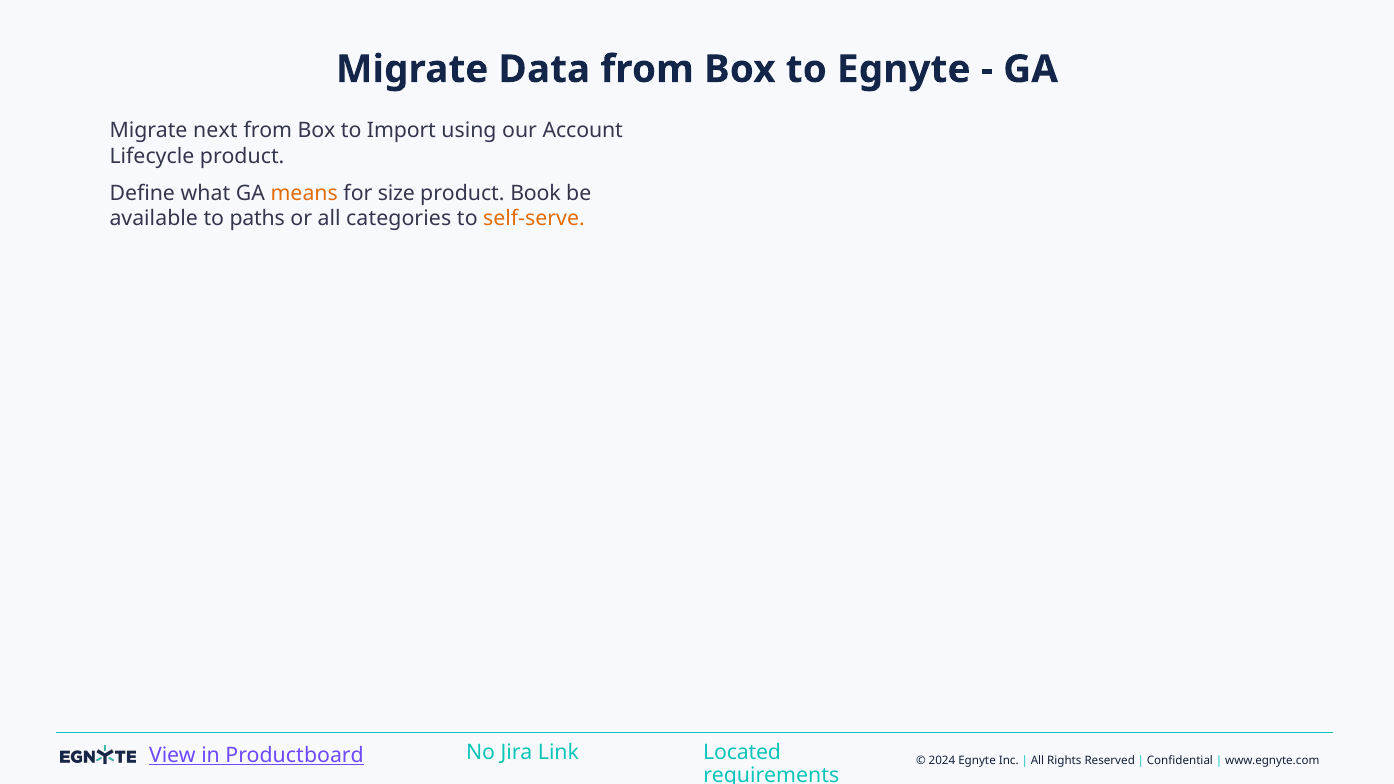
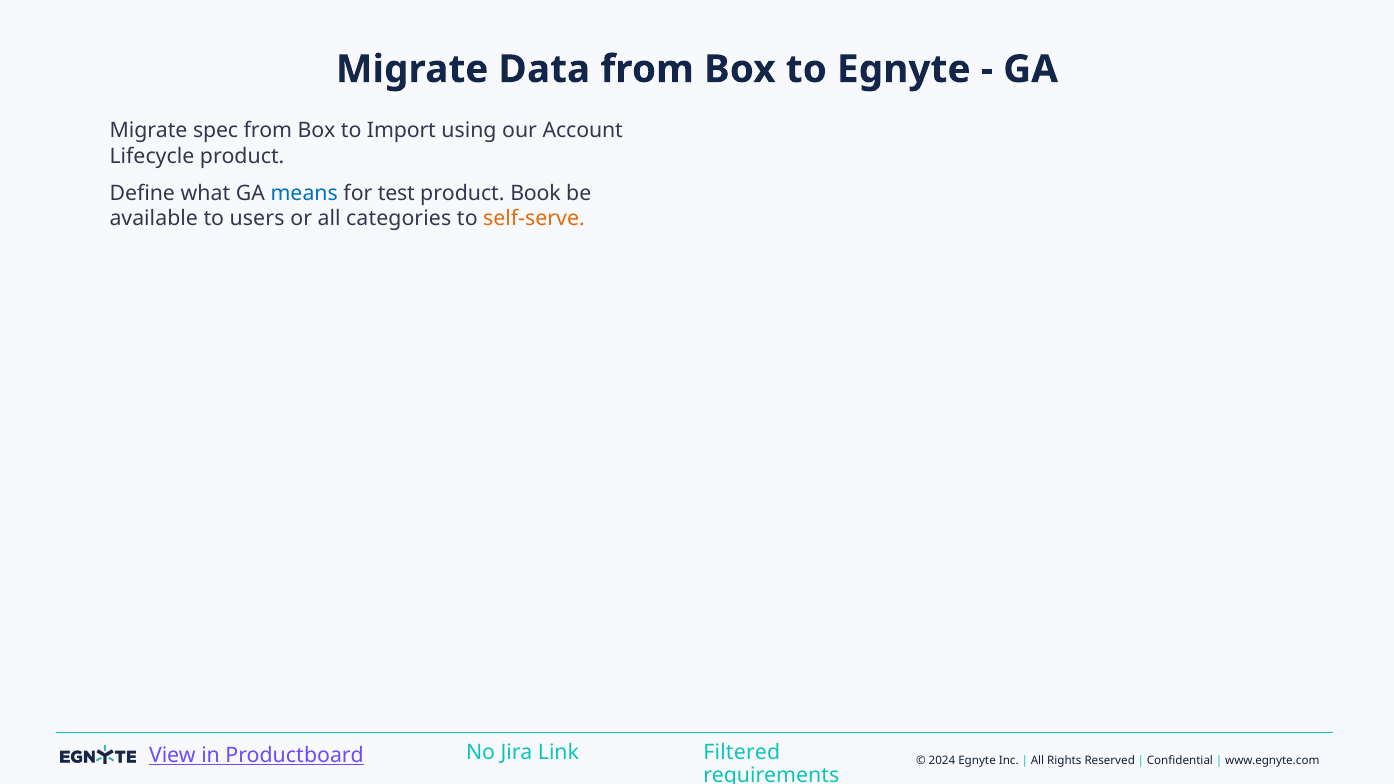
next: next -> spec (216, 131)
means colour: orange -> blue (304, 193)
size: size -> test (396, 193)
paths: paths -> users (257, 219)
Located: Located -> Filtered (742, 753)
